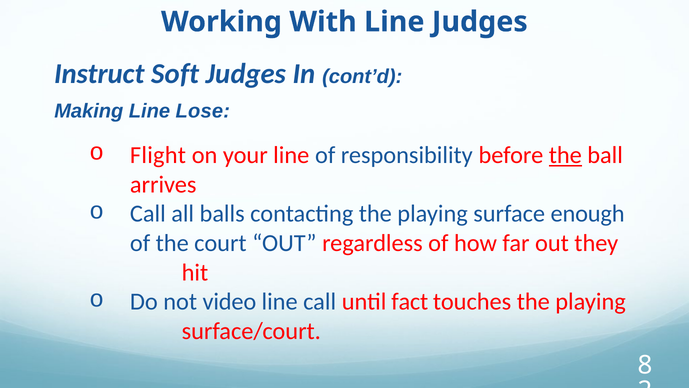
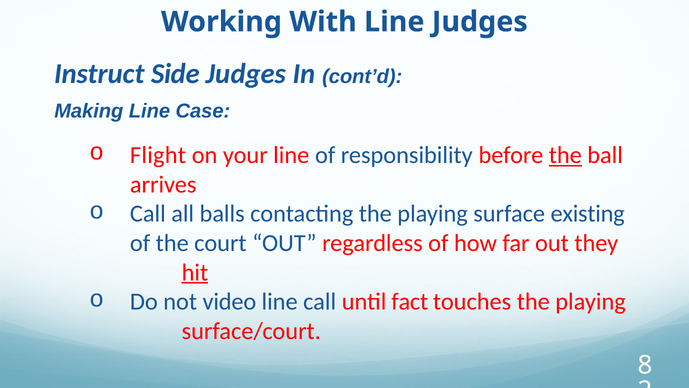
Soft: Soft -> Side (175, 73)
Lose: Lose -> Case (203, 111)
enough: enough -> existing (588, 214)
hit underline: none -> present (195, 272)
